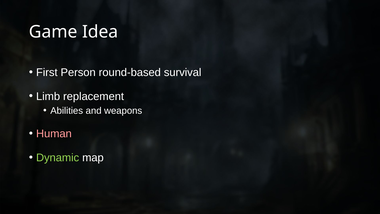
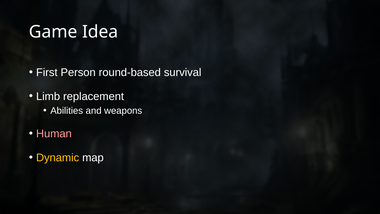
Dynamic colour: light green -> yellow (58, 158)
